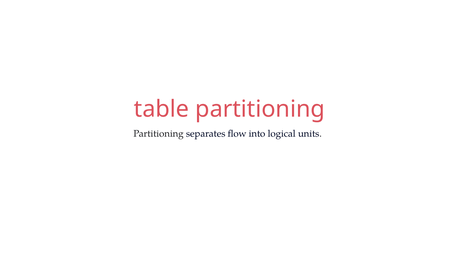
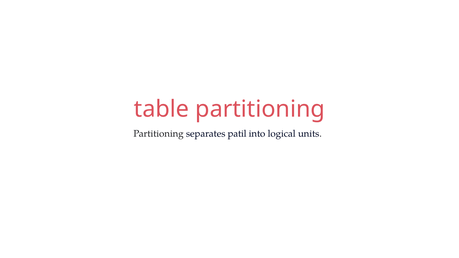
flow: flow -> patil (237, 134)
